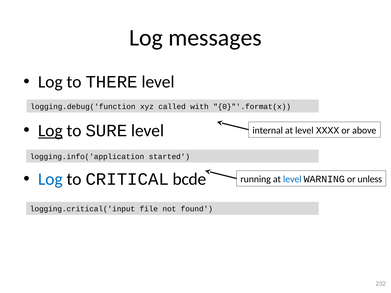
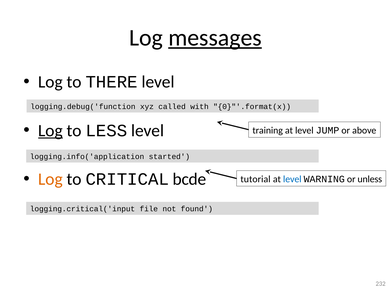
messages underline: none -> present (215, 38)
SURE: SURE -> LESS (106, 131)
internal: internal -> training (268, 130)
XXXX: XXXX -> JUMP (328, 130)
Log colour: blue -> orange (50, 179)
running: running -> tutorial (256, 179)
